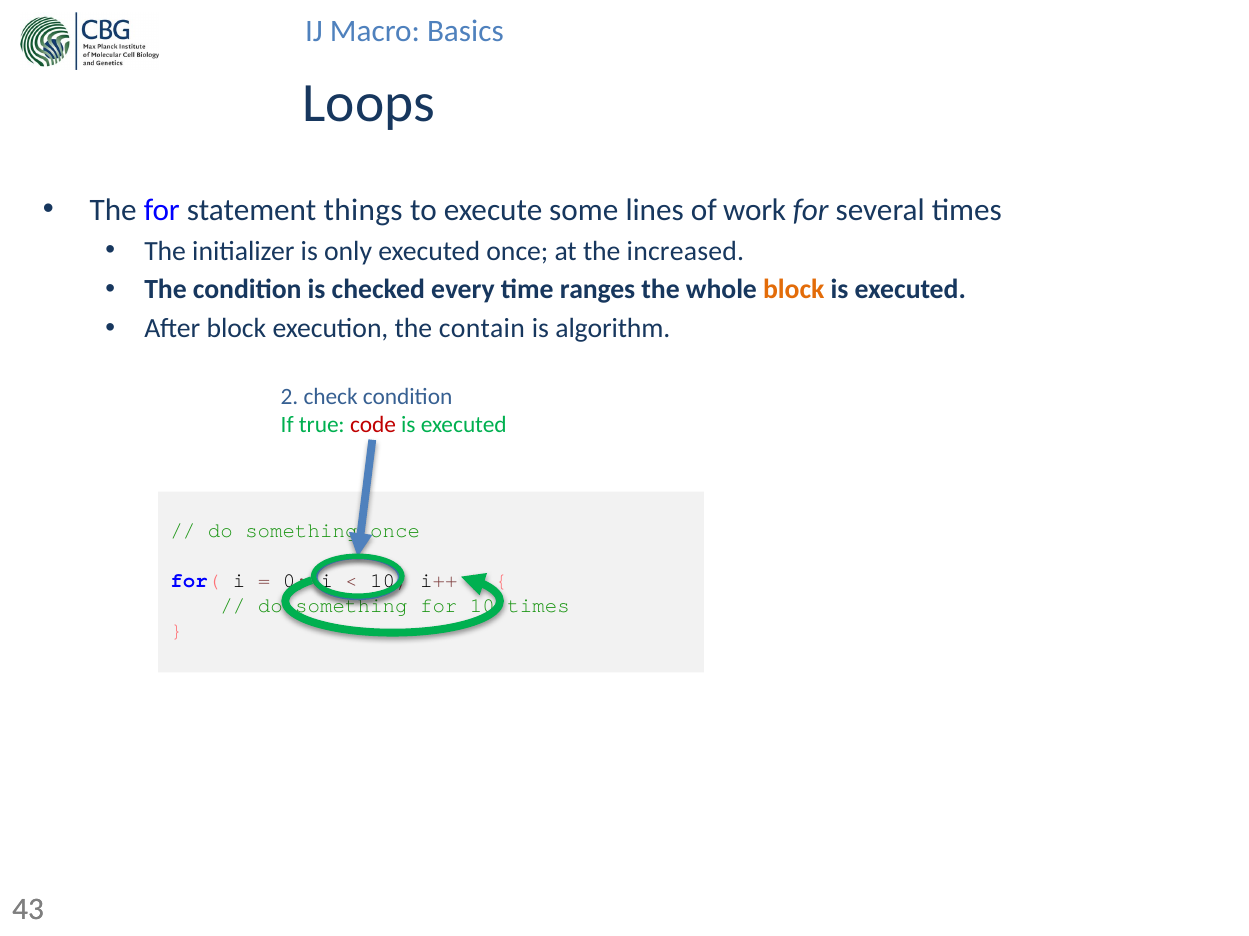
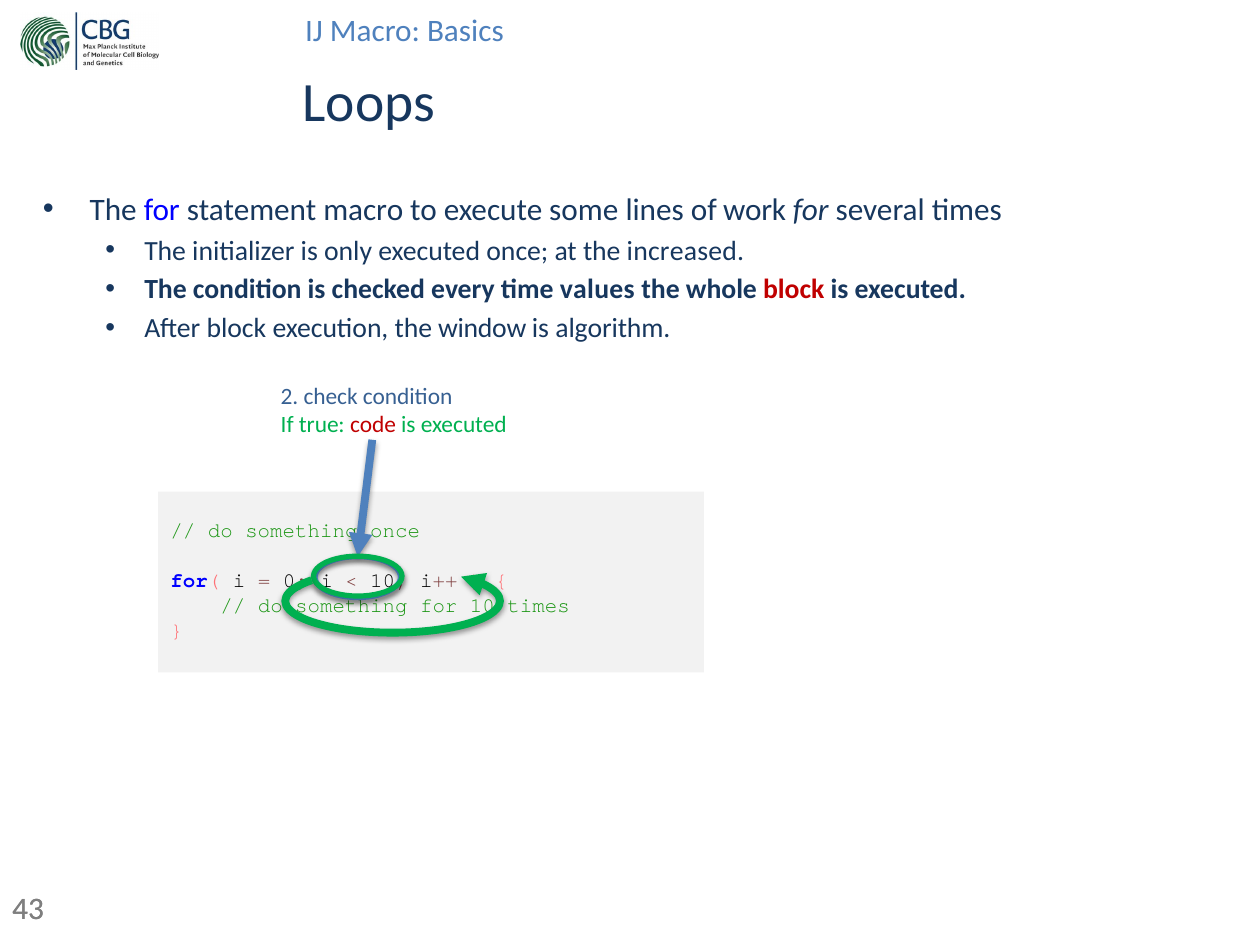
statement things: things -> macro (363, 210)
ranges: ranges -> values (597, 290)
block colour: orange -> red (794, 290)
contain: contain -> window (482, 329)
